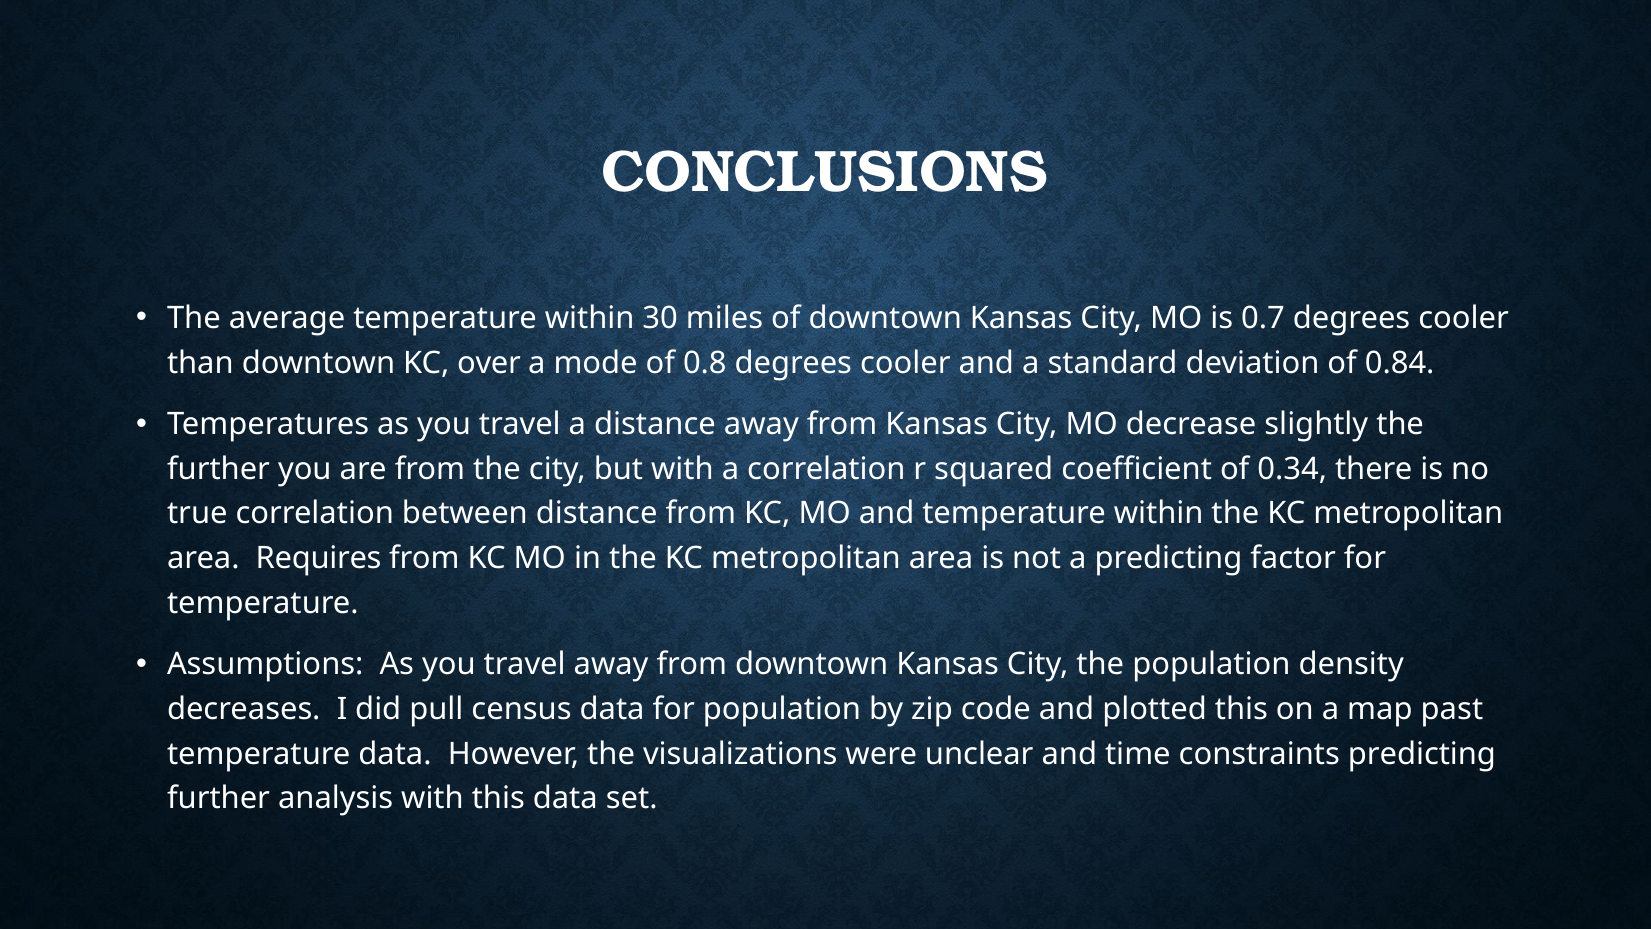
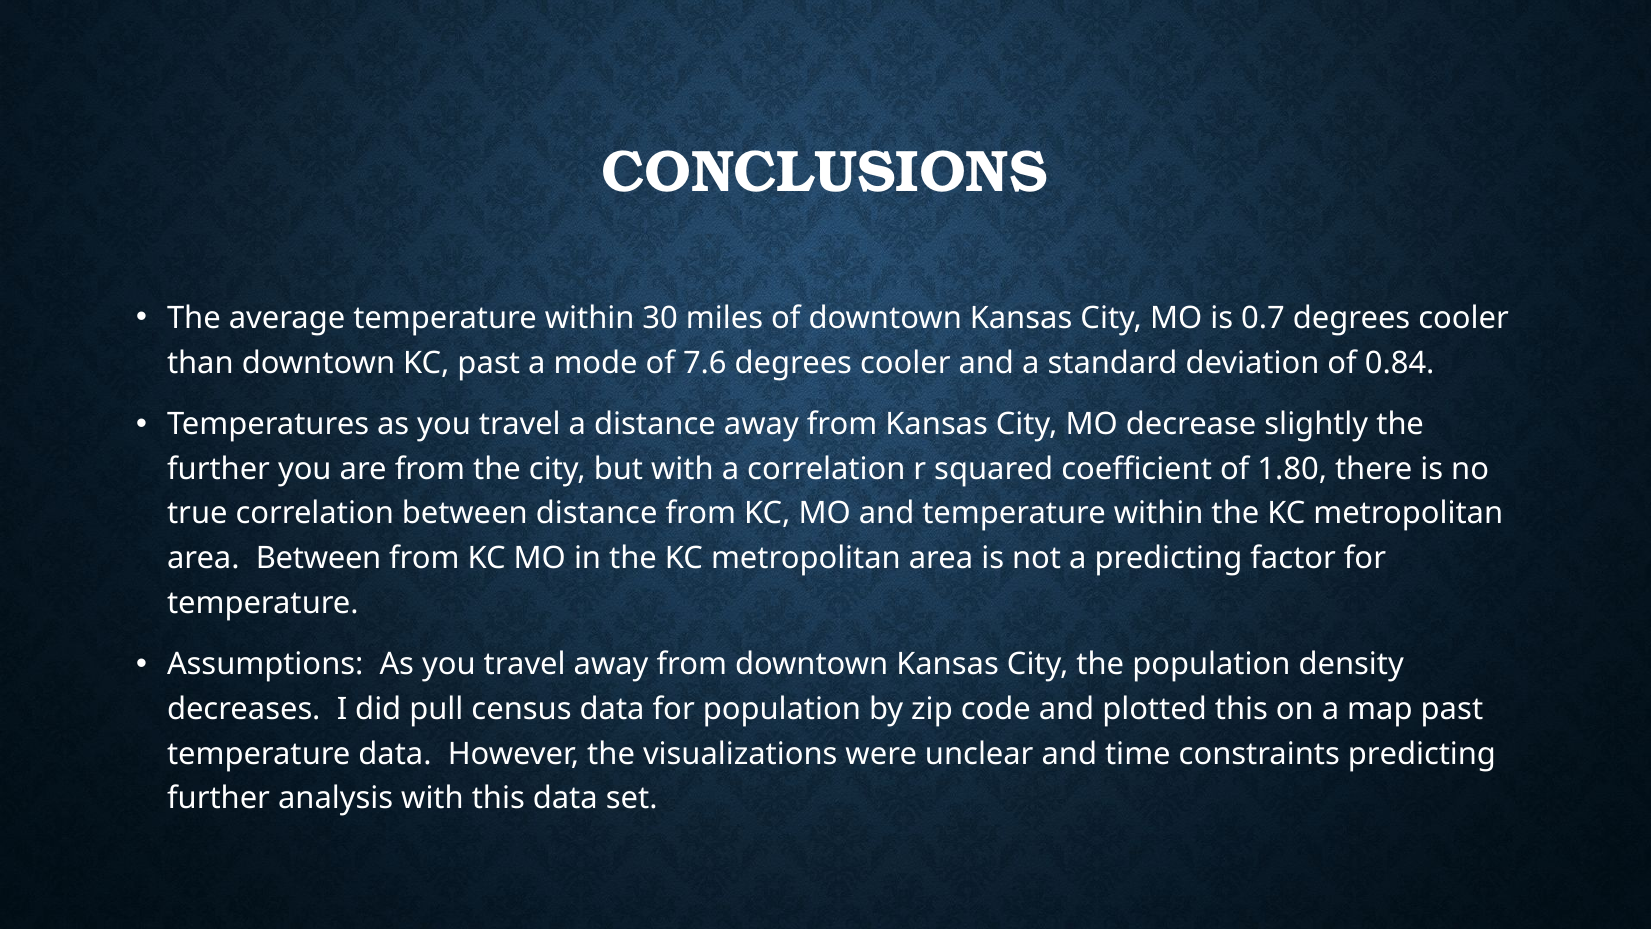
KC over: over -> past (489, 363)
0.8: 0.8 -> 7.6 (705, 363)
0.34: 0.34 -> 1.80 (1292, 469)
area Requires: Requires -> Between (319, 558)
